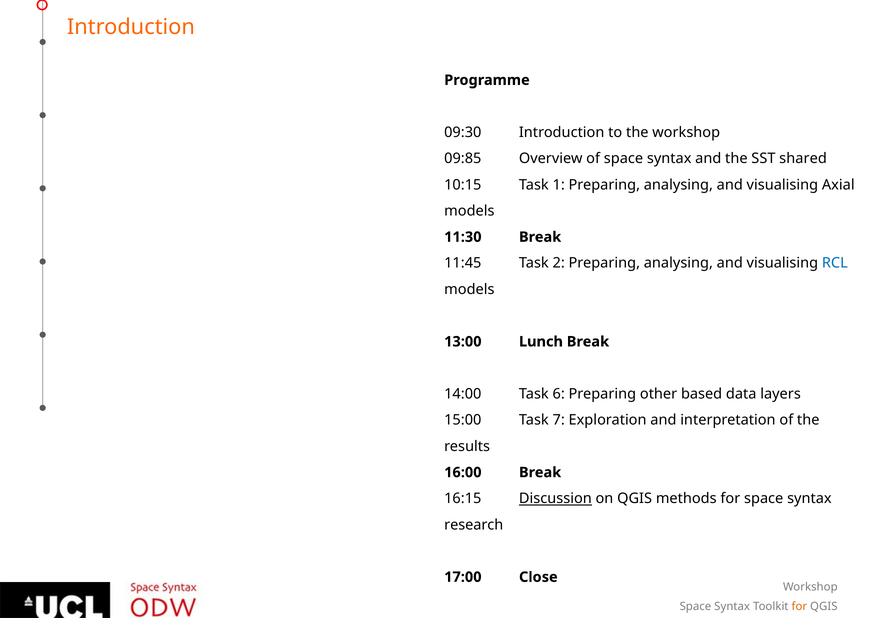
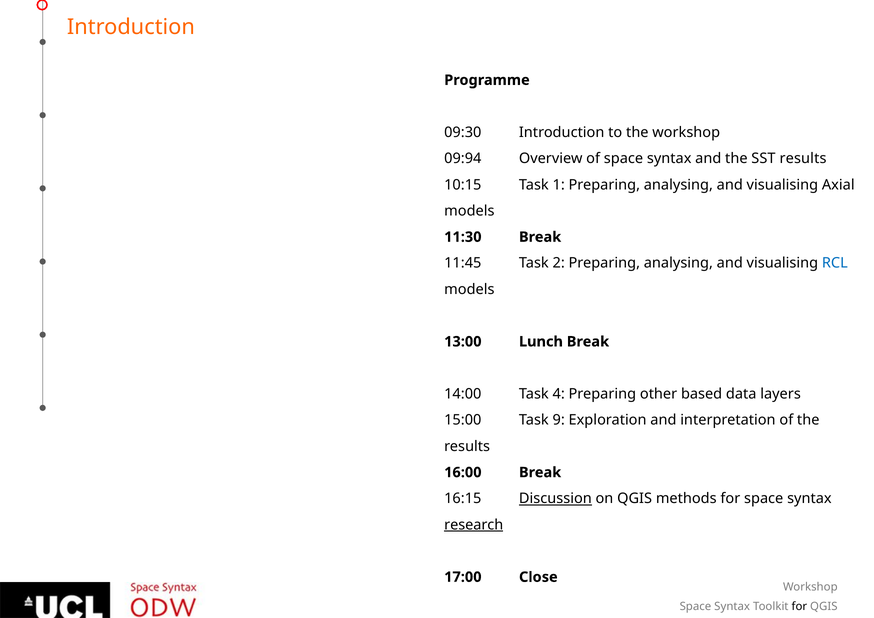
09:85: 09:85 -> 09:94 (463, 159)
SST shared: shared -> results (803, 159)
6: 6 -> 4 (559, 394)
7: 7 -> 9 (559, 420)
research underline: none -> present (474, 525)
for colour: orange -> black (799, 606)
